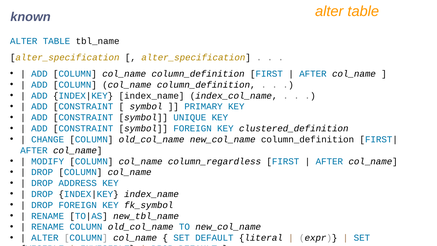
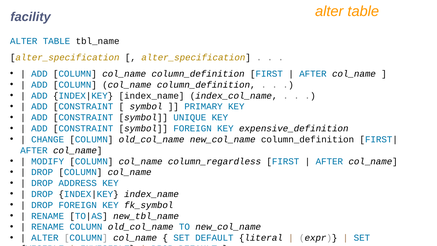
known: known -> facility (31, 17)
clustered_definition: clustered_definition -> expensive_definition (294, 128)
